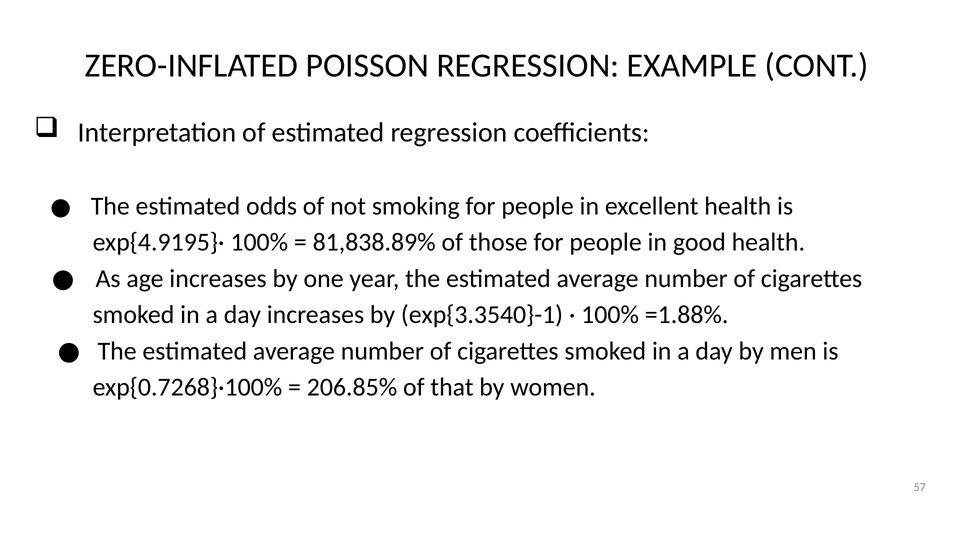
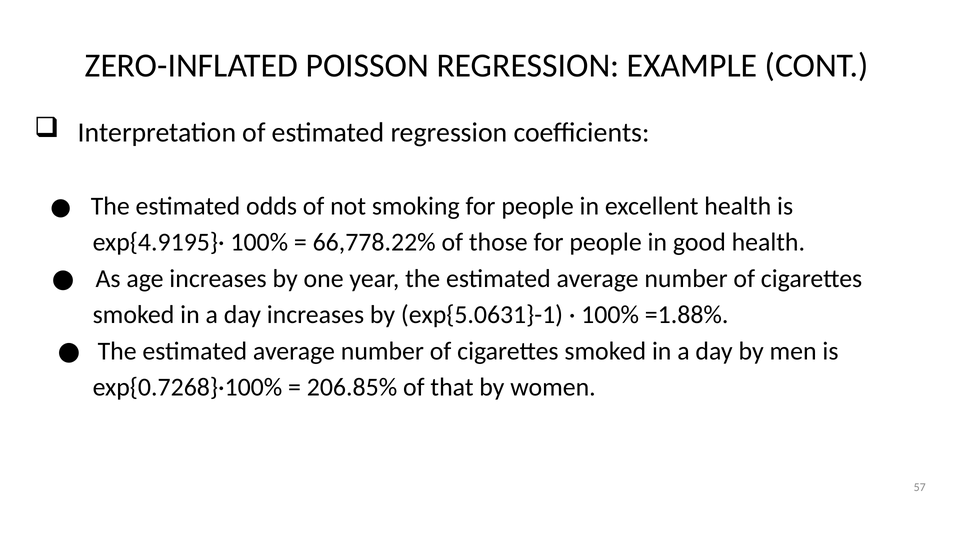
81,838.89%: 81,838.89% -> 66,778.22% (374, 242)
exp{3.3540}-1: exp{3.3540}-1 -> exp{5.0631}-1 (482, 315)
